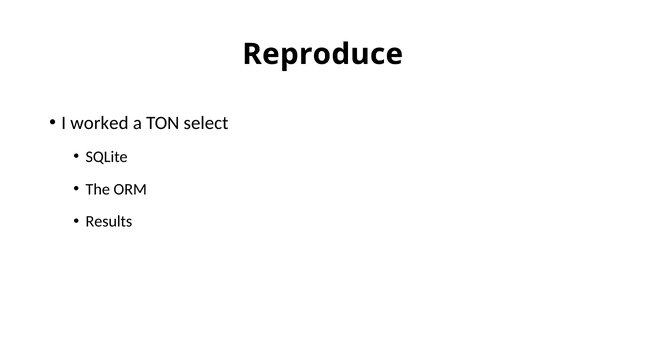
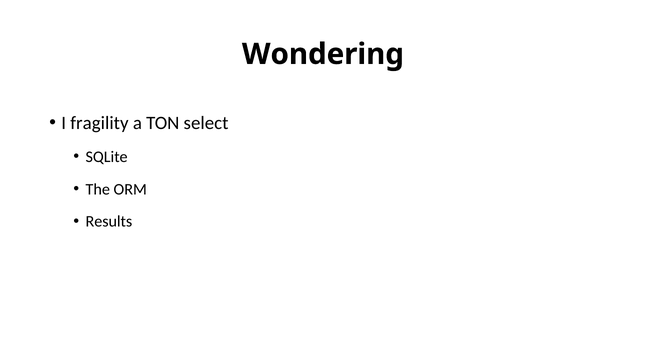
Reproduce: Reproduce -> Wondering (323, 54)
worked: worked -> fragility (99, 123)
